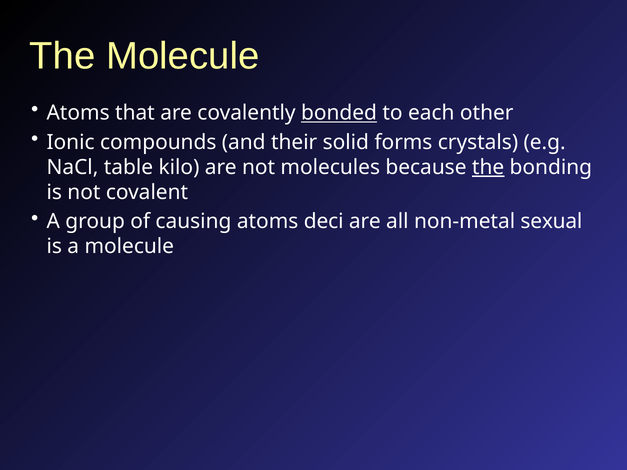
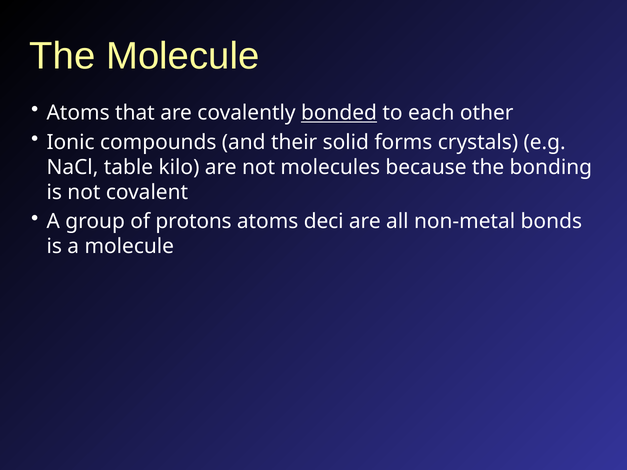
the underline: present -> none (488, 167)
causing: causing -> protons (194, 222)
sexual: sexual -> bonds (551, 222)
